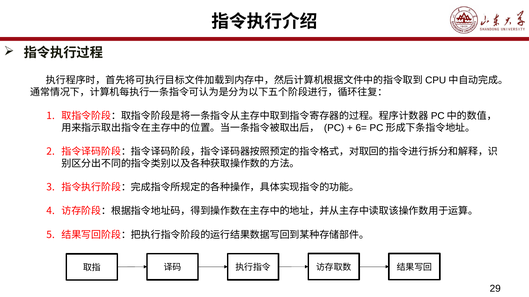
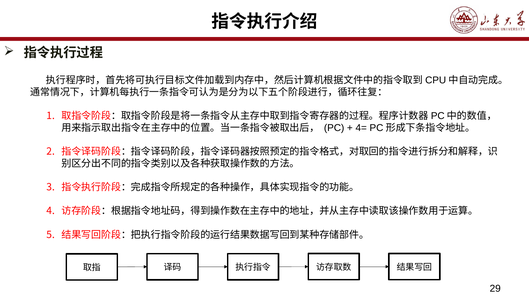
6=: 6= -> 4= (361, 128)
